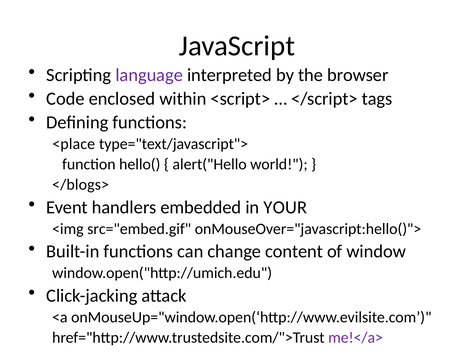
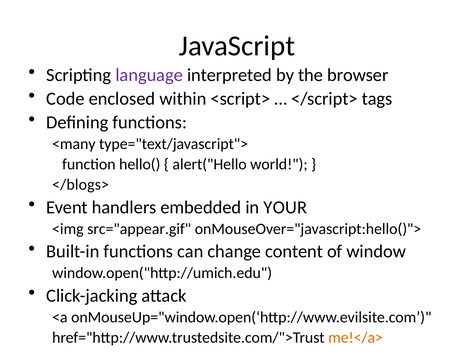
<place: <place -> <many (74, 144)
src="embed.gif: src="embed.gif -> src="appear.gif (139, 229)
me!</a> colour: purple -> orange (356, 337)
